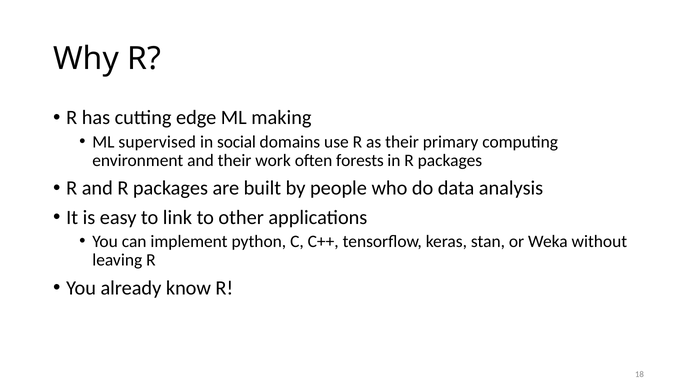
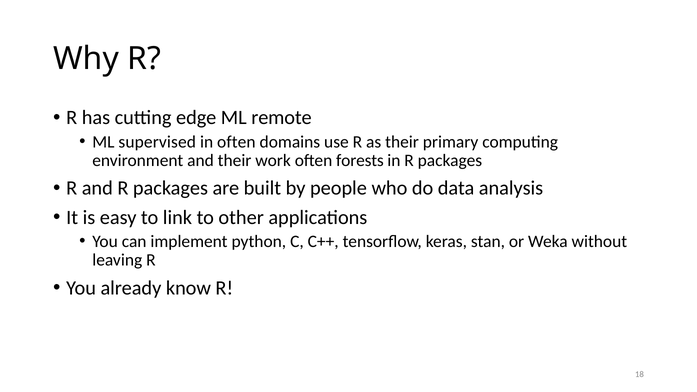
making: making -> remote (282, 118)
in social: social -> often (236, 142)
